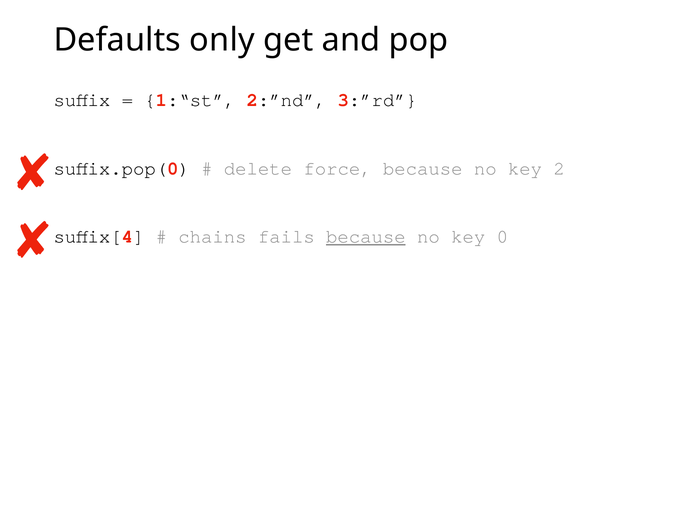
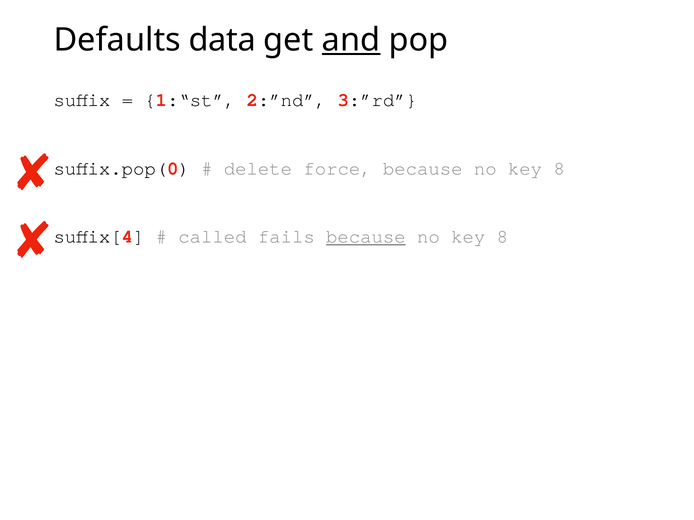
only: only -> data (222, 40)
and underline: none -> present (351, 40)
2: 2 -> 8 (559, 169)
chains: chains -> called (212, 237)
0: 0 -> 8 (502, 237)
